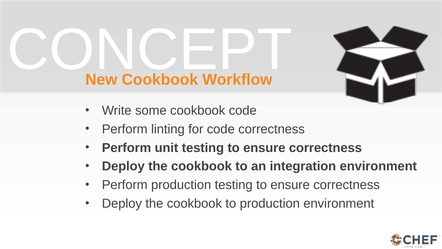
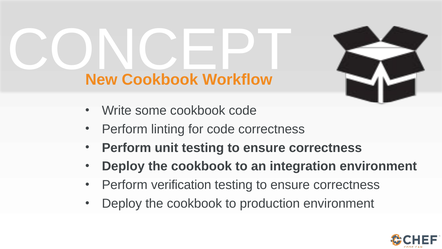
Perform production: production -> verification (181, 185)
